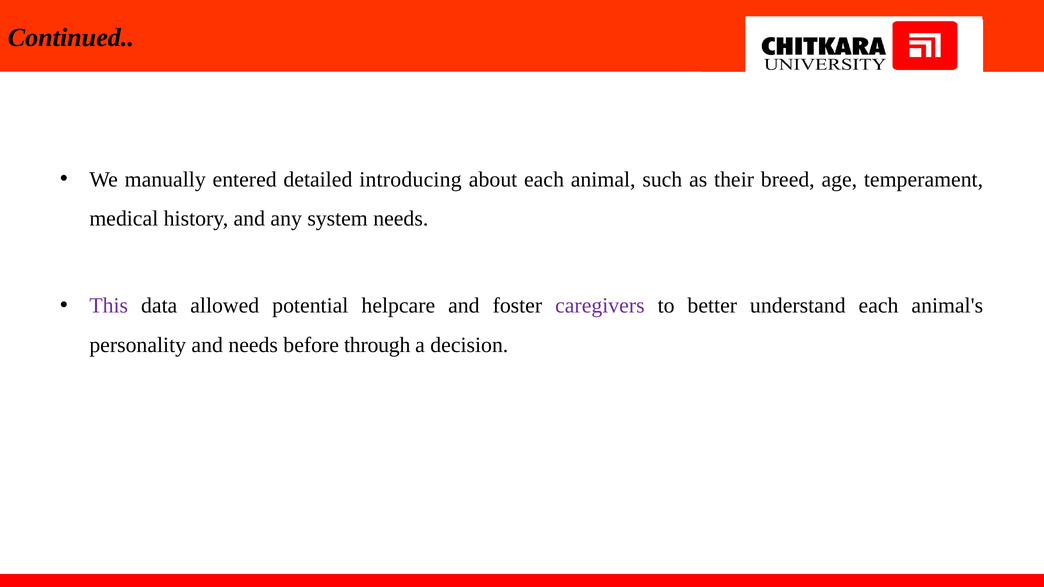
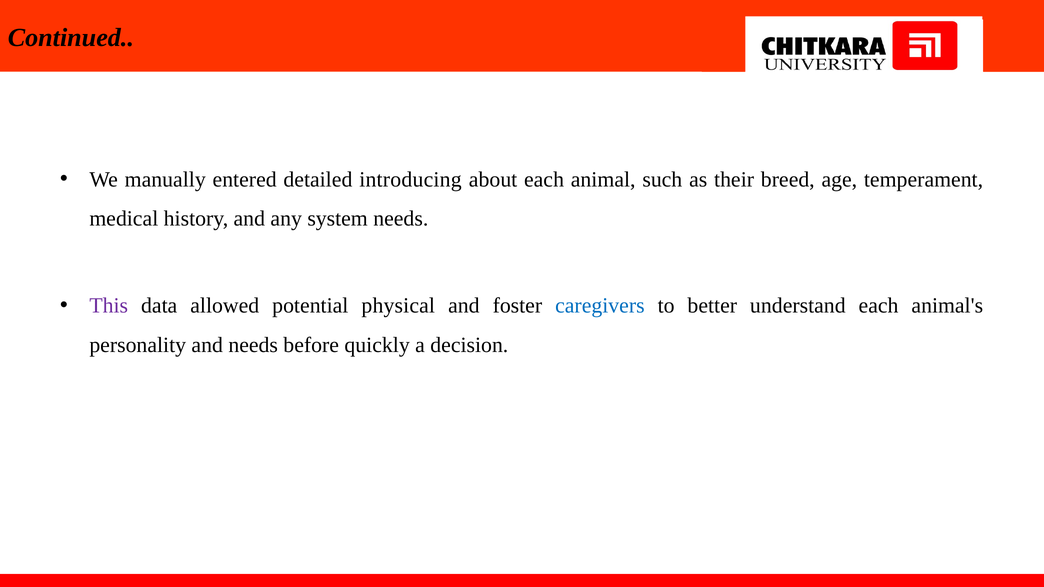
helpcare: helpcare -> physical (398, 306)
caregivers colour: purple -> blue (600, 306)
through: through -> quickly (377, 345)
